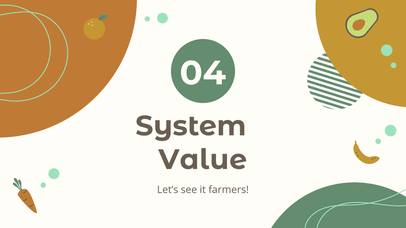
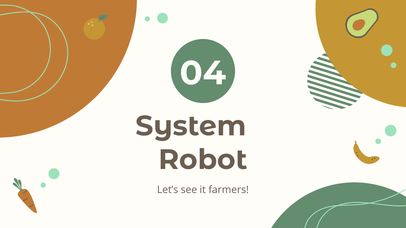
Value: Value -> Robot (203, 160)
